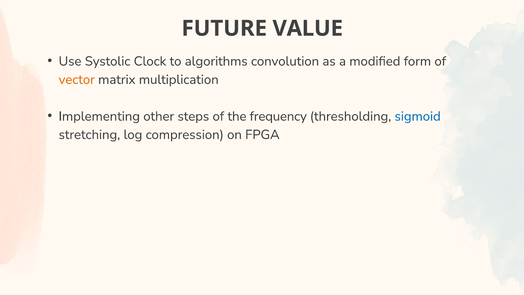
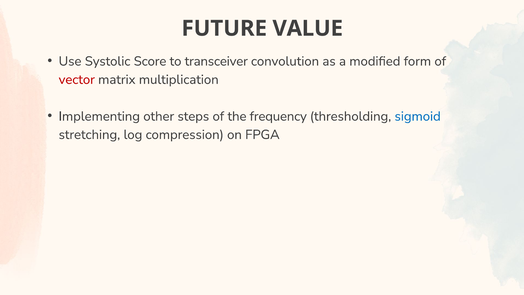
Clock: Clock -> Score (150, 61)
algorithms: algorithms -> transceiver (216, 61)
vector colour: orange -> red (77, 79)
